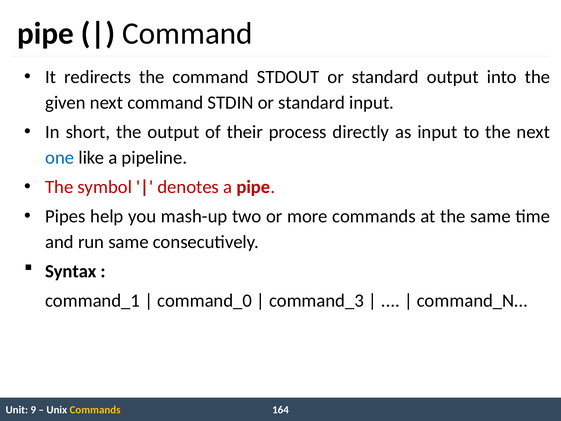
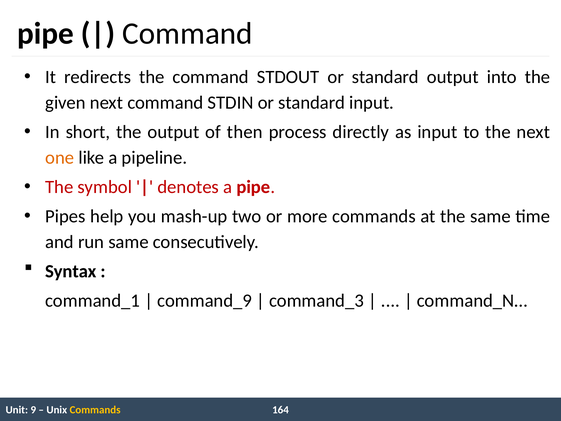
their: their -> then (245, 132)
one colour: blue -> orange (60, 158)
command_0: command_0 -> command_9 (205, 300)
